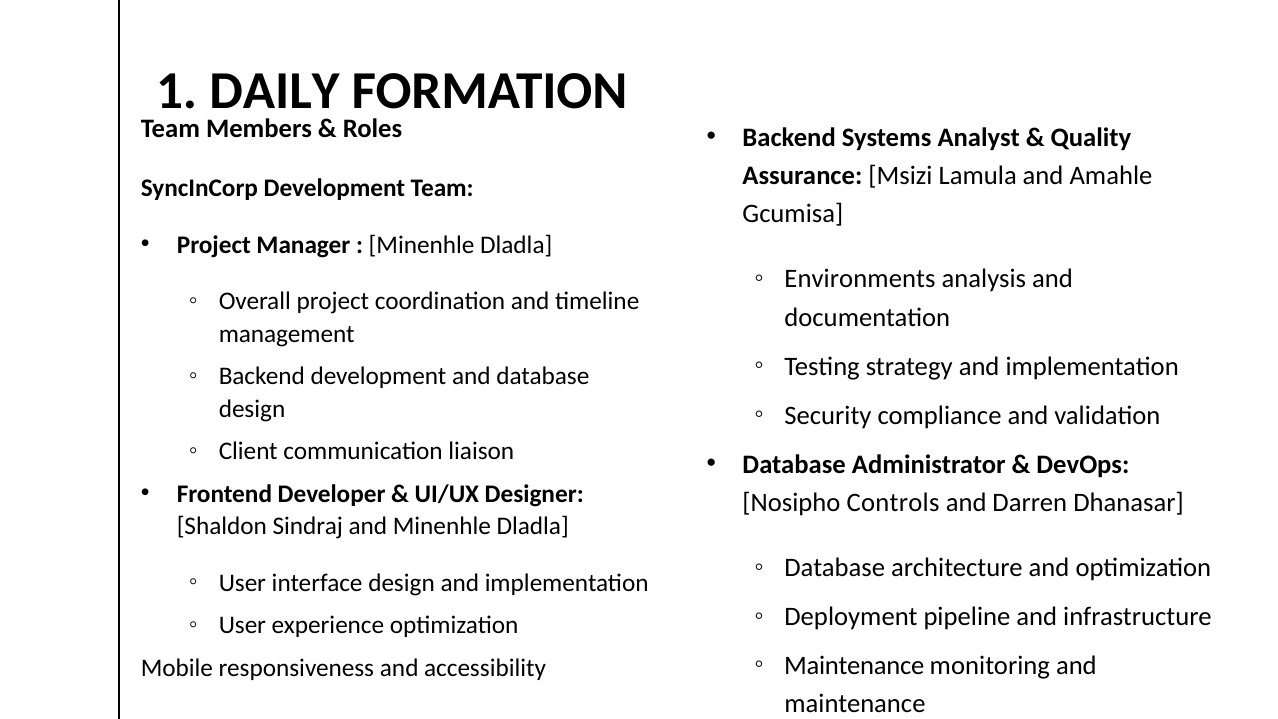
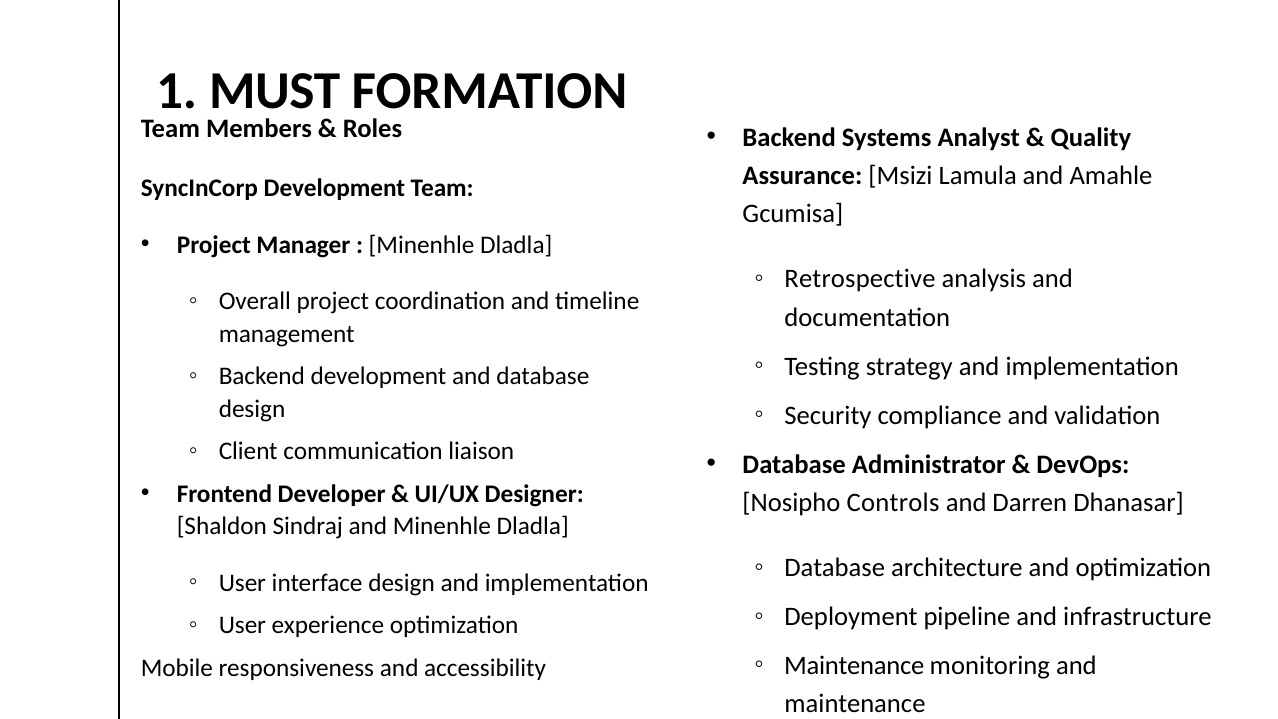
DAILY: DAILY -> MUST (275, 91)
Environments: Environments -> Retrospective (860, 279)
